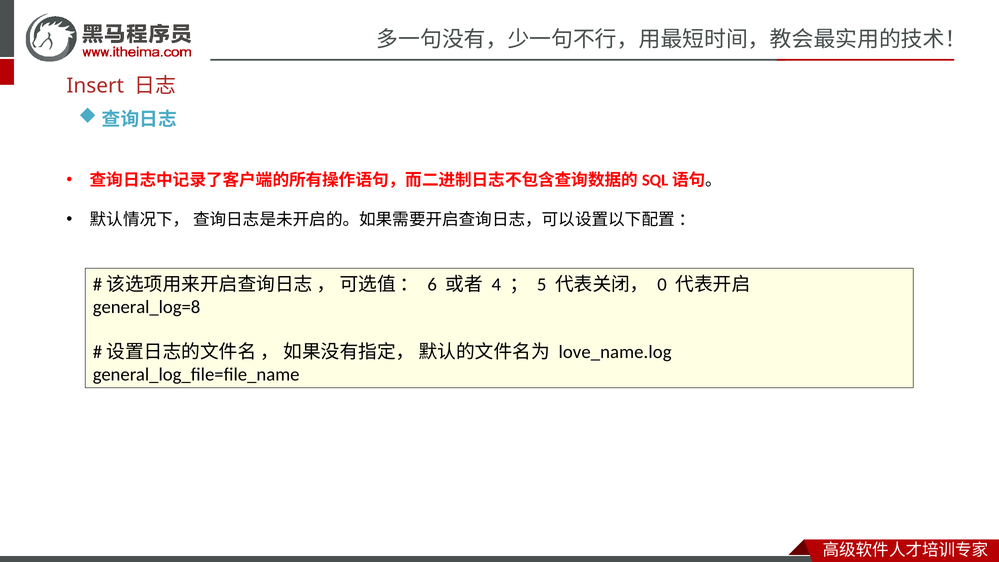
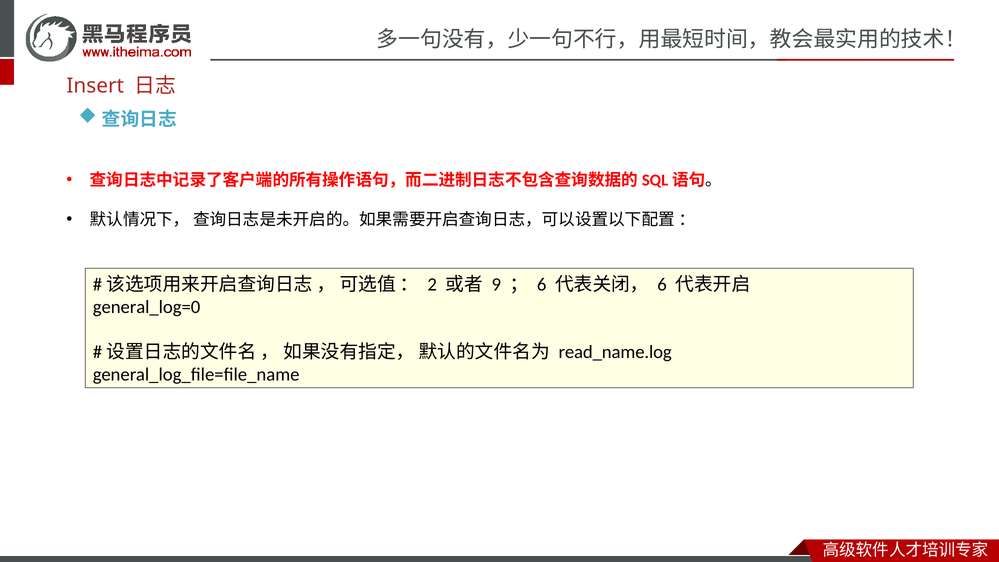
6: 6 -> 2 (432, 284)
4: 4 -> 9 (496, 284)
5: 5 -> 6 (542, 284)
0: 0 -> 6 (662, 284)
general_log=8: general_log=8 -> general_log=0 (147, 307)
love_name.log: love_name.log -> read_name.log (615, 352)
